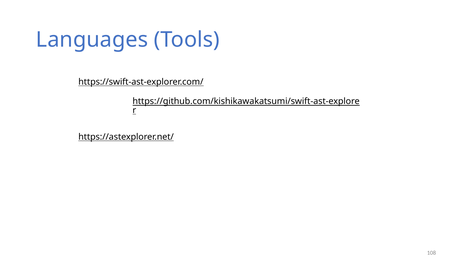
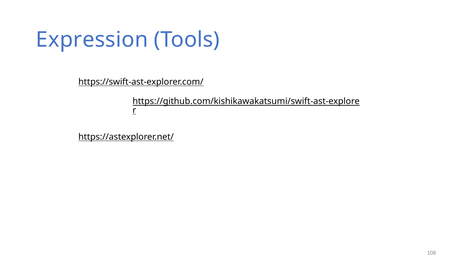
Languages: Languages -> Expression (92, 40)
